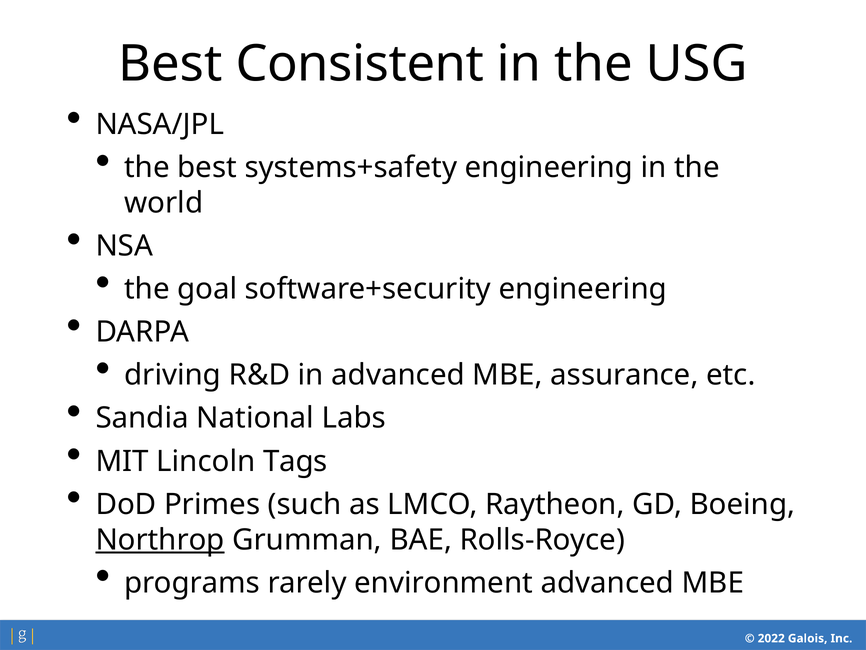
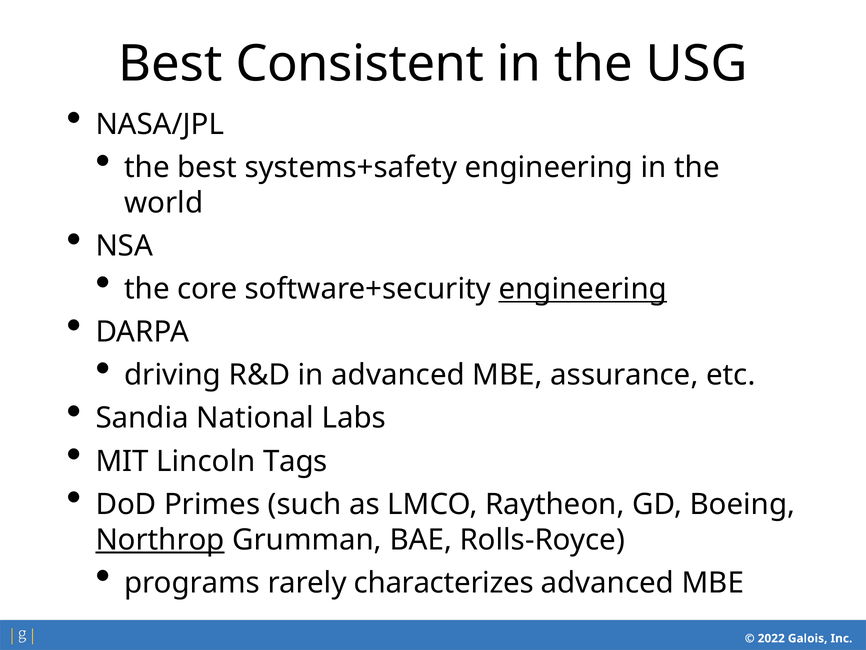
goal: goal -> core (207, 289)
engineering underline: none -> present (583, 289)
environment: environment -> characterizes (444, 582)
